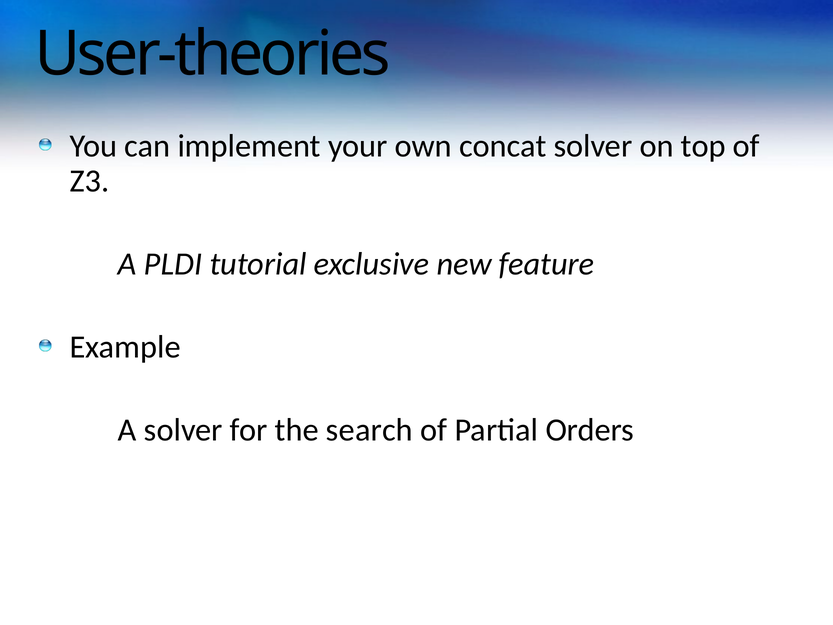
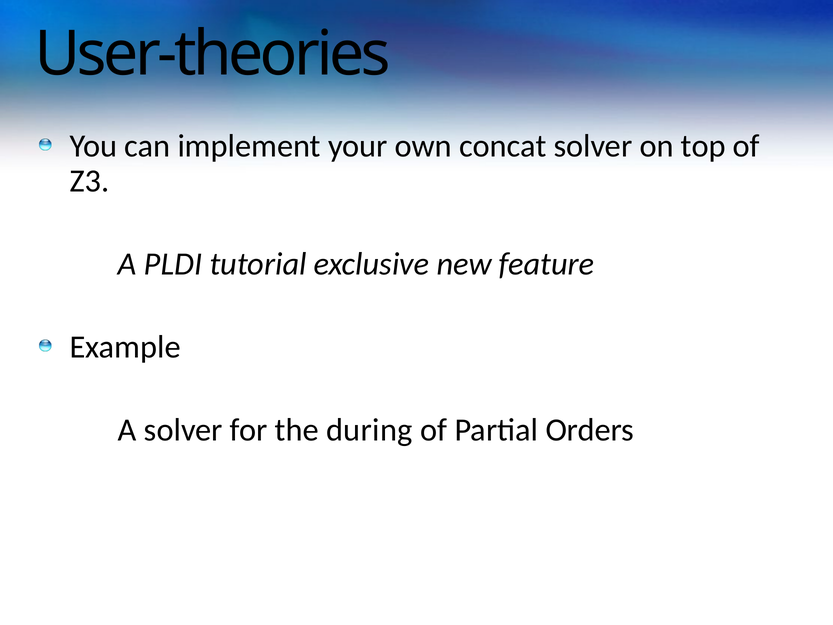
search: search -> during (369, 430)
